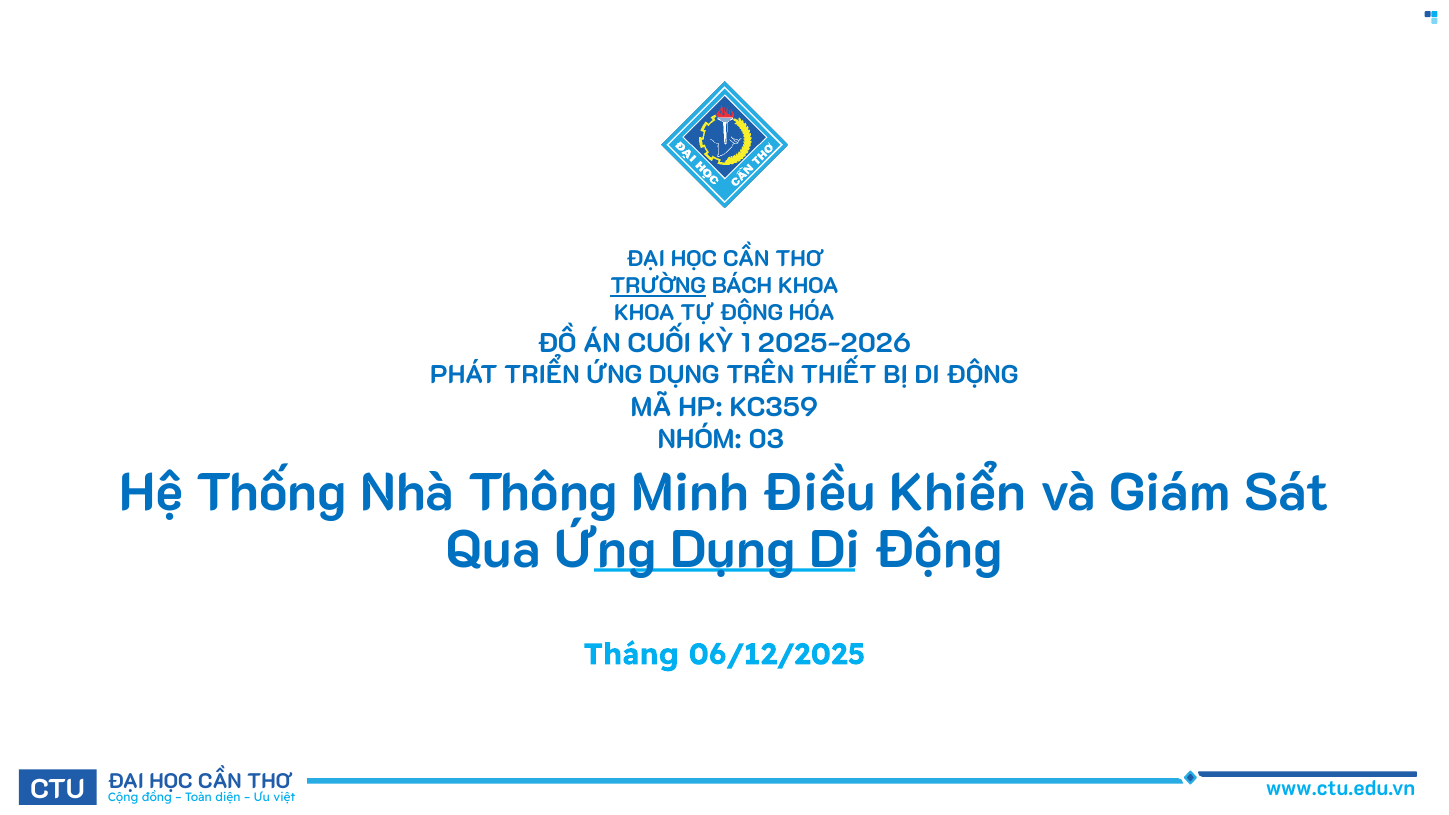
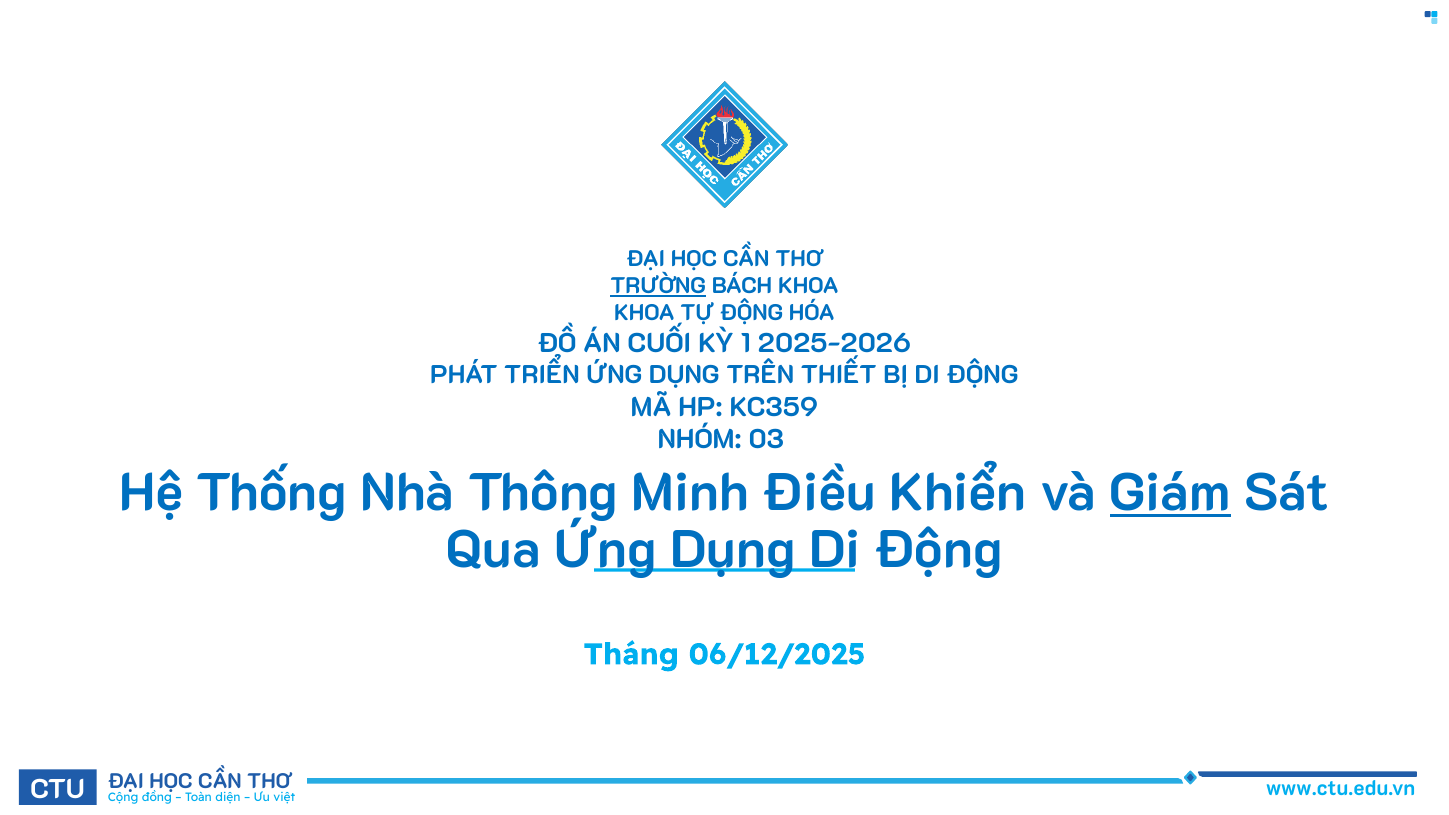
Giám underline: none -> present (1170, 493)
